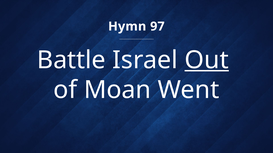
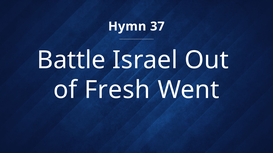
97: 97 -> 37 (157, 26)
Out underline: present -> none (207, 60)
Moan: Moan -> Fresh (117, 90)
